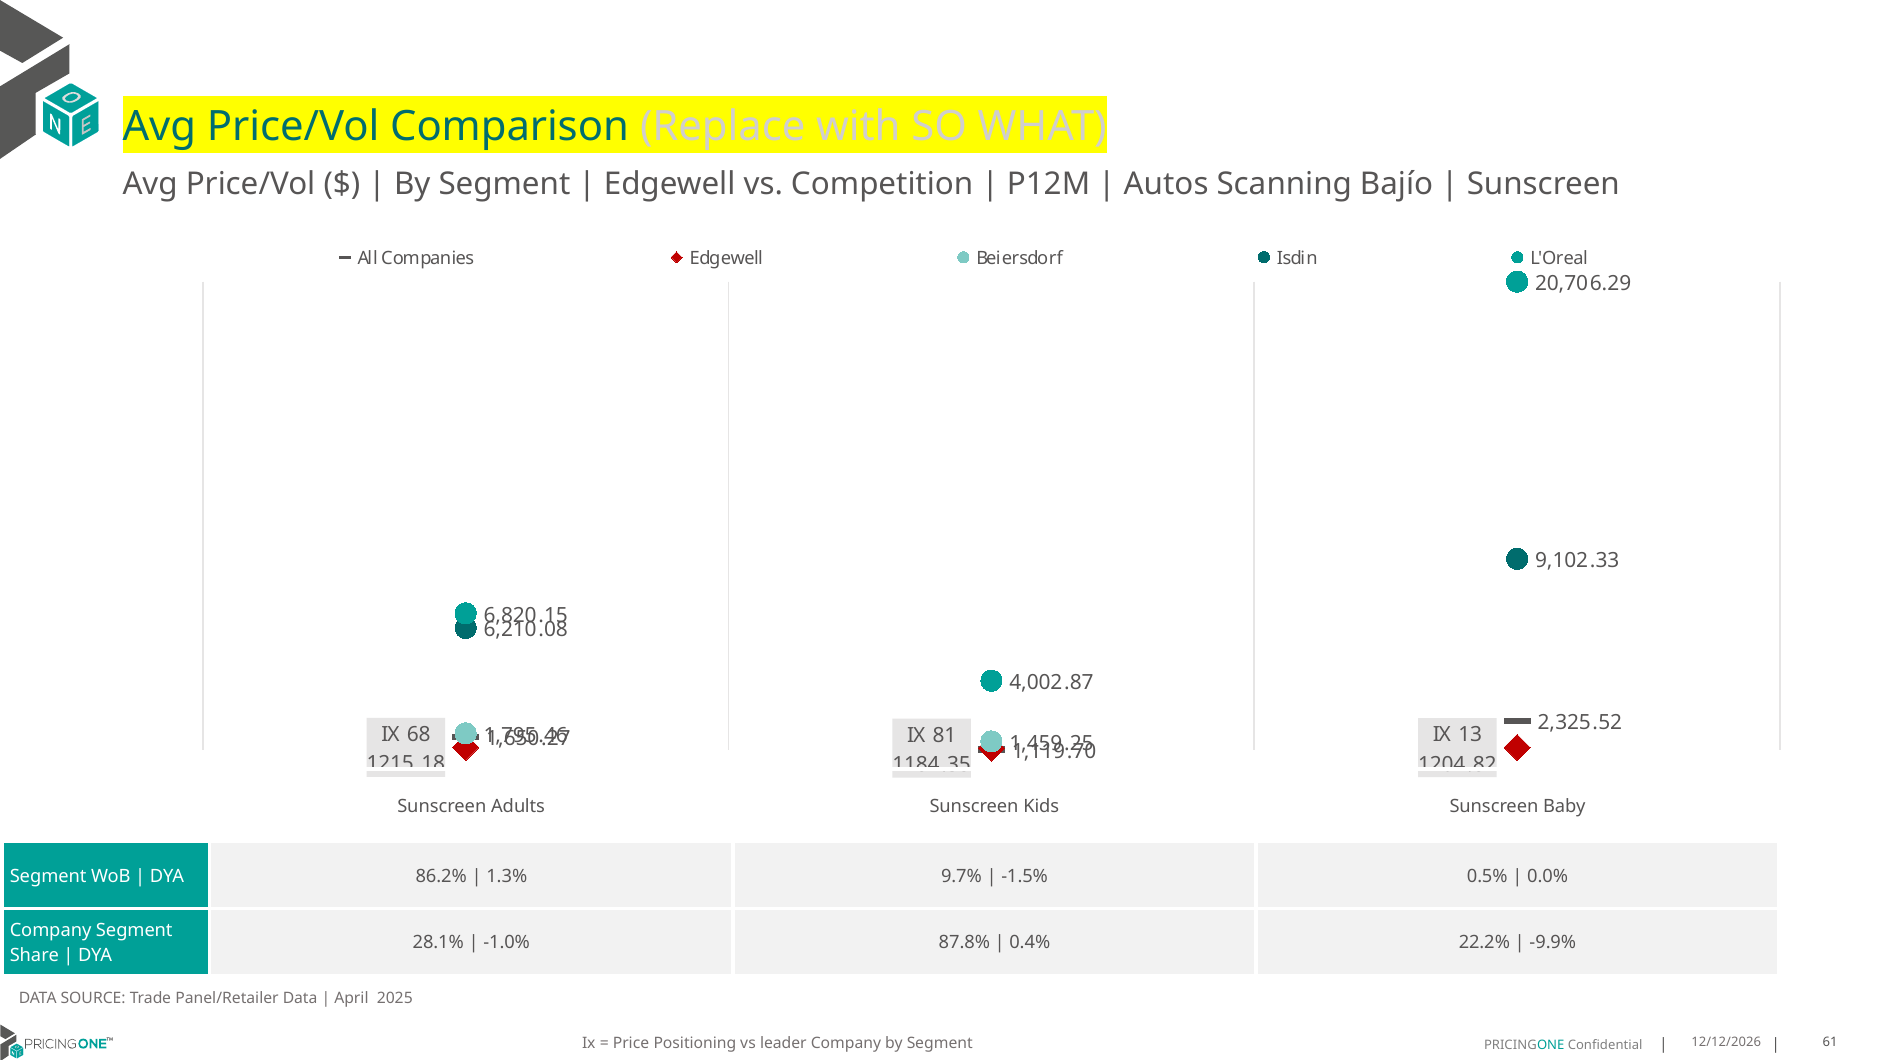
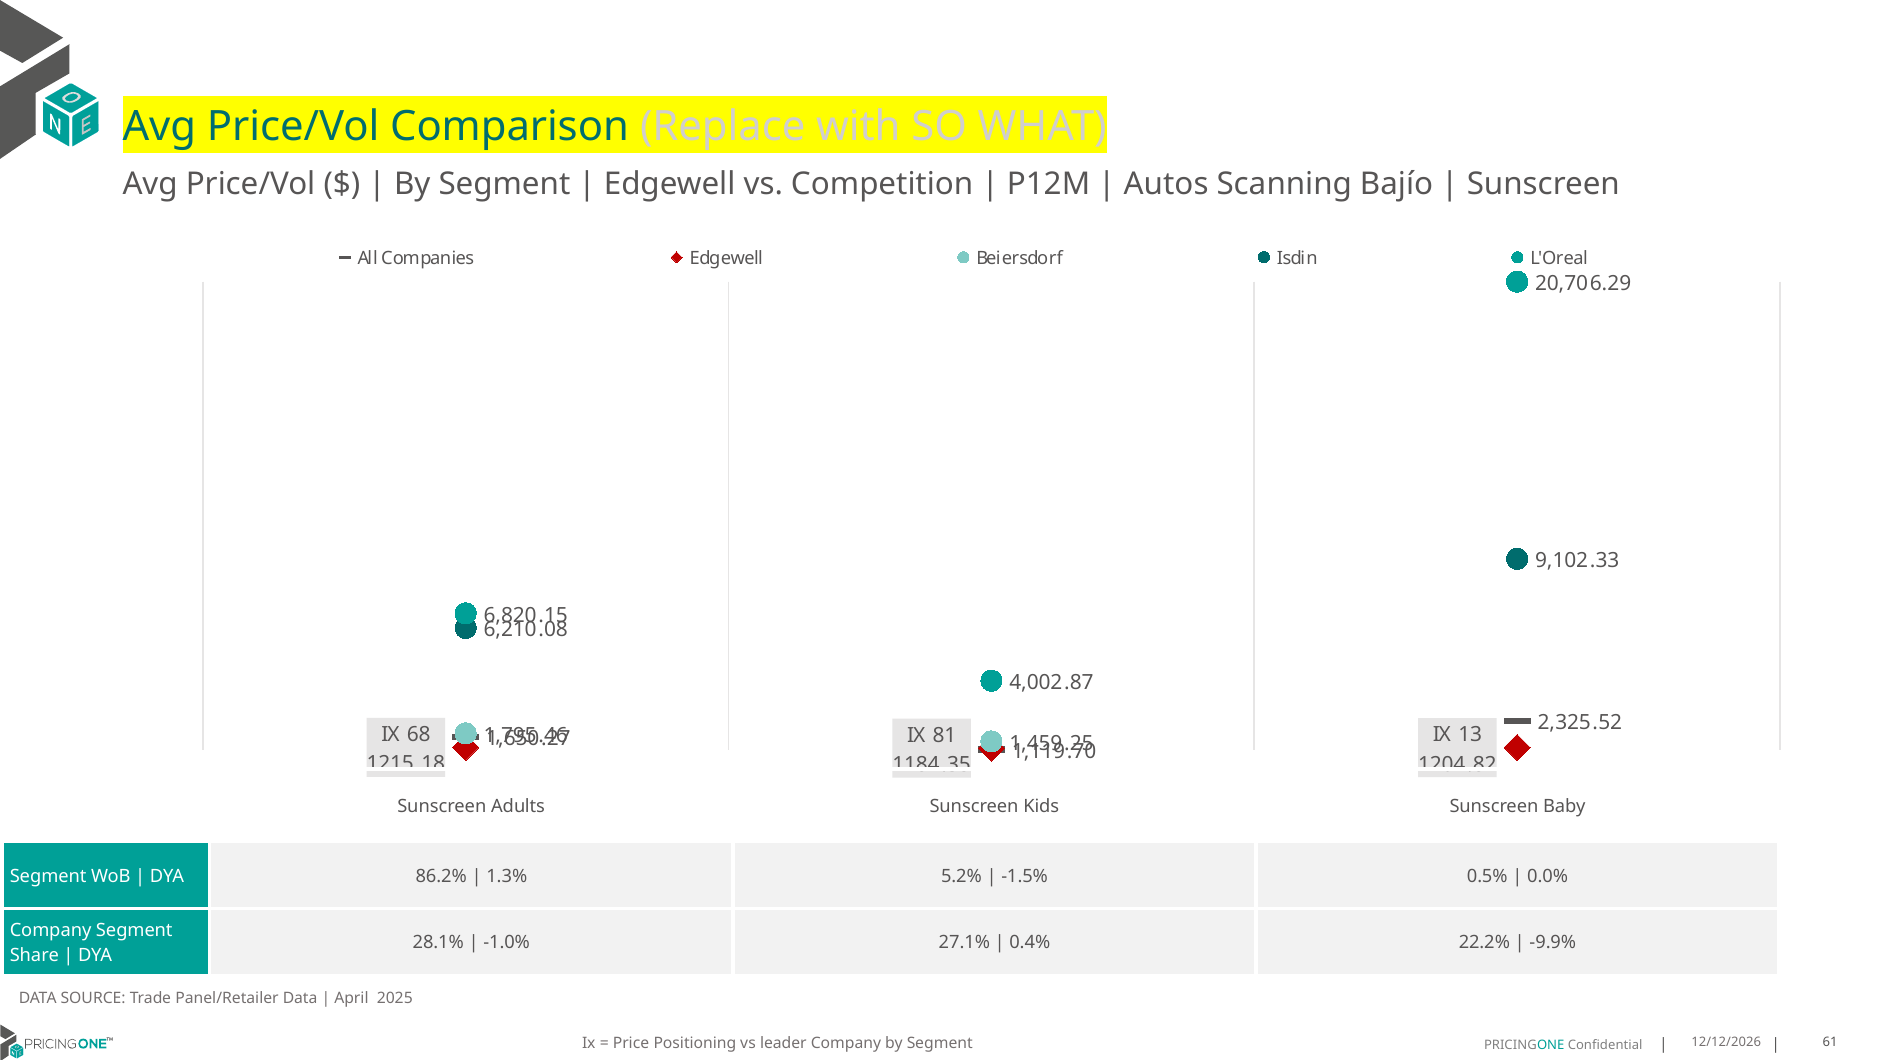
9.7%: 9.7% -> 5.2% (961, 876)
87.8%: 87.8% -> 27.1% (964, 943)
